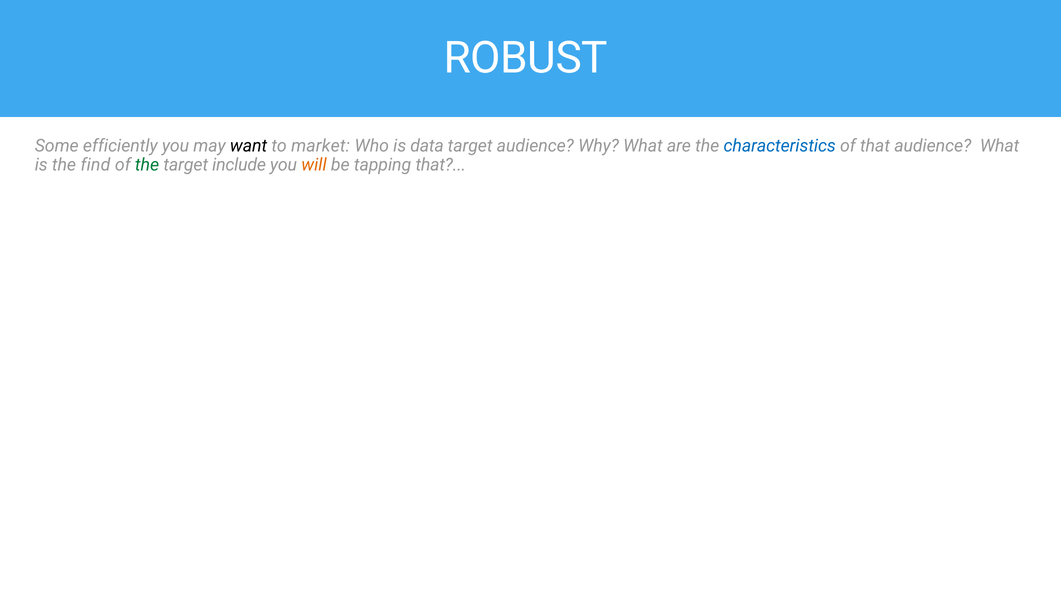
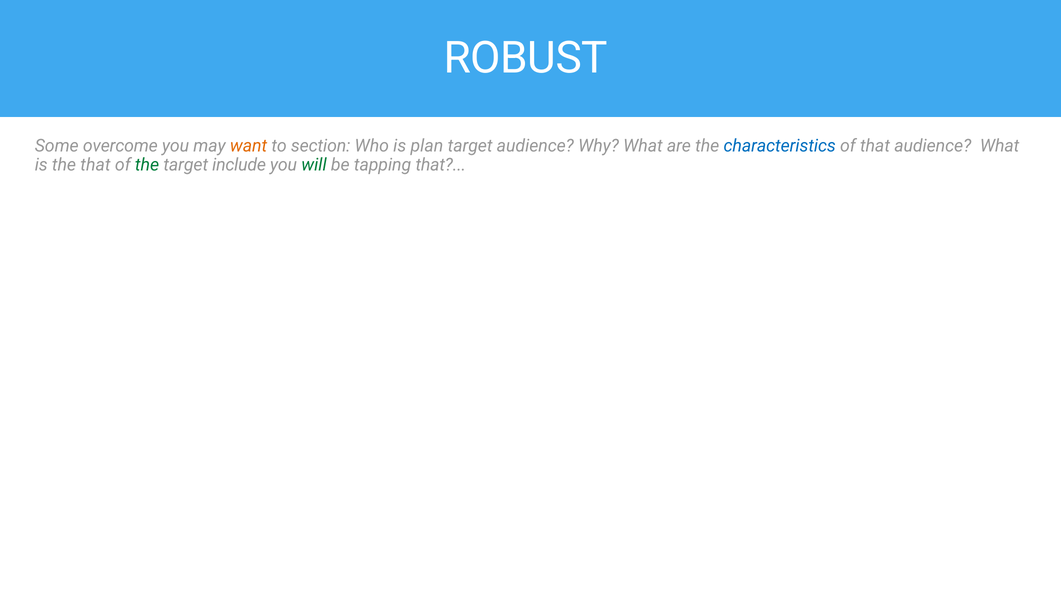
efficiently: efficiently -> overcome (120, 146)
want colour: black -> orange (249, 146)
market: market -> section (321, 146)
data: data -> plan (427, 146)
the find: find -> that (95, 165)
will colour: orange -> green (314, 165)
